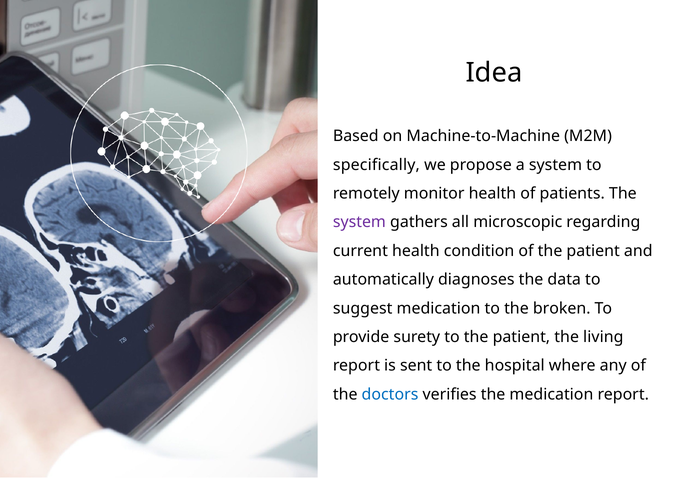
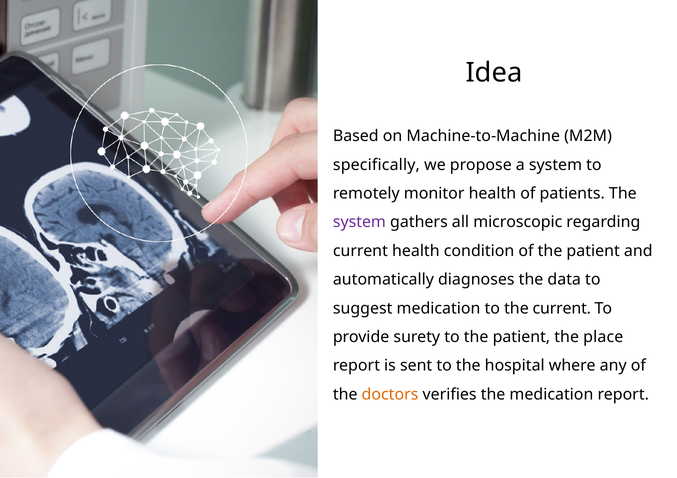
the broken: broken -> current (562, 308)
living: living -> place (603, 337)
doctors colour: blue -> orange (390, 394)
